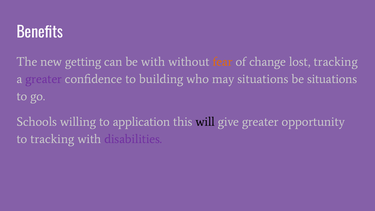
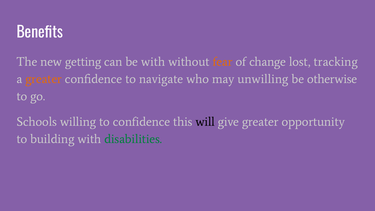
greater colour: purple -> orange (44, 79)
building: building -> navigate (161, 79)
may situations: situations -> unwilling (263, 79)
be situations: situations -> otherwise (332, 79)
to application: application -> confidence (141, 122)
to tracking: tracking -> building (52, 139)
disabilities colour: purple -> green (133, 139)
